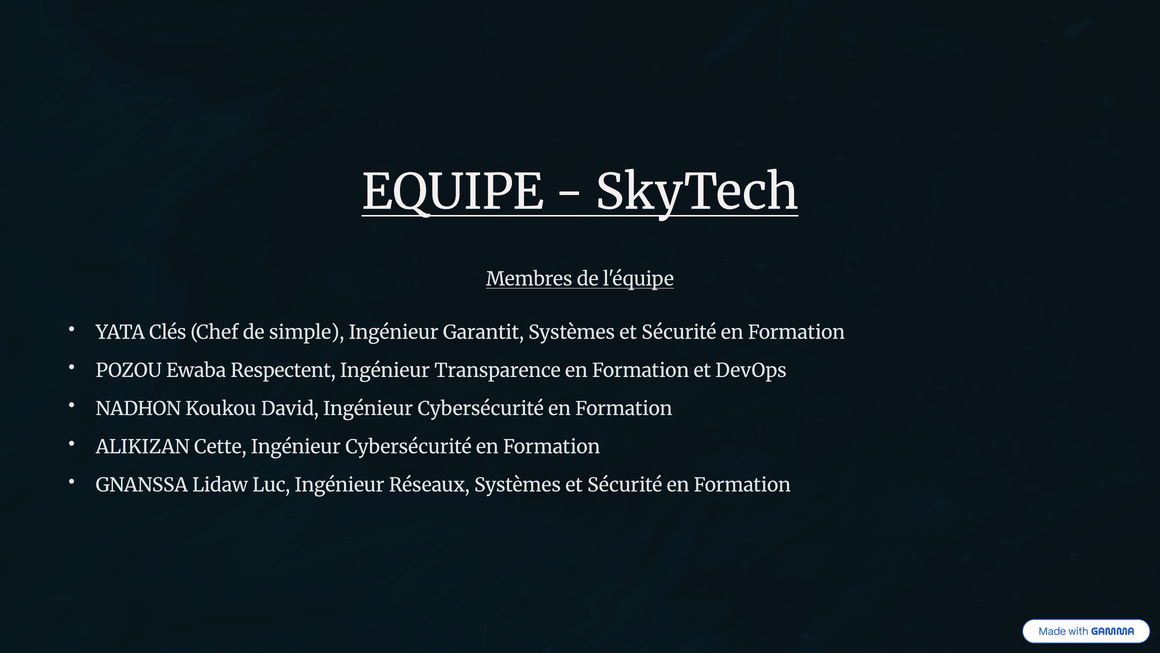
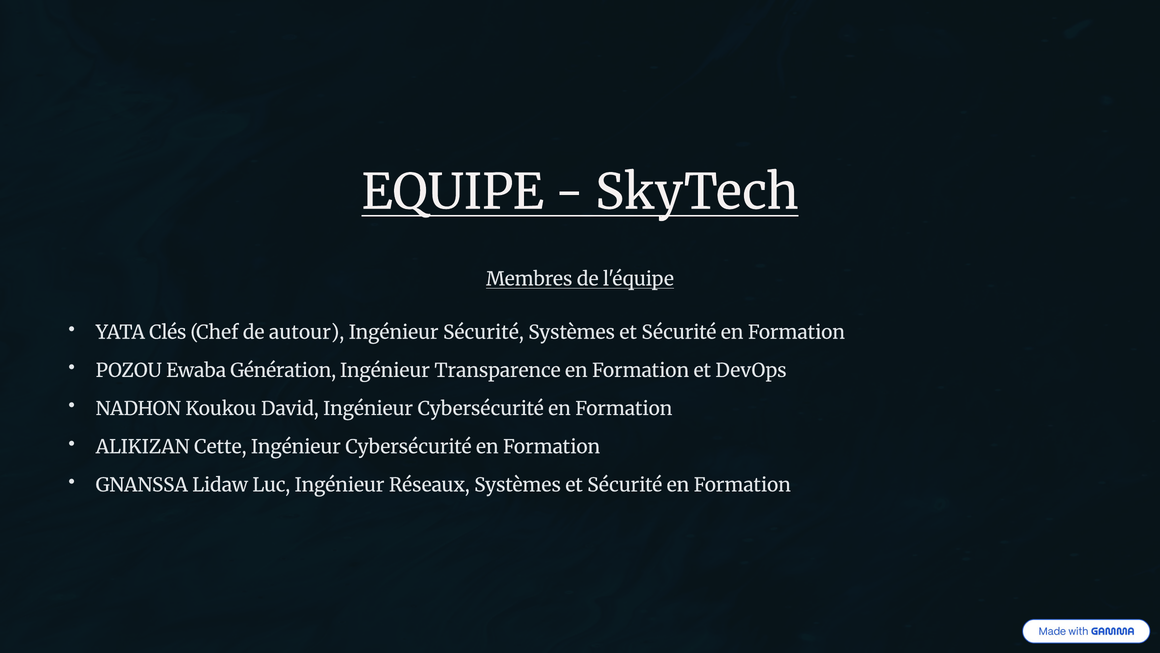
simple: simple -> autour (307, 332)
Ingénieur Garantit: Garantit -> Sécurité (483, 332)
Respectent: Respectent -> Génération (283, 370)
